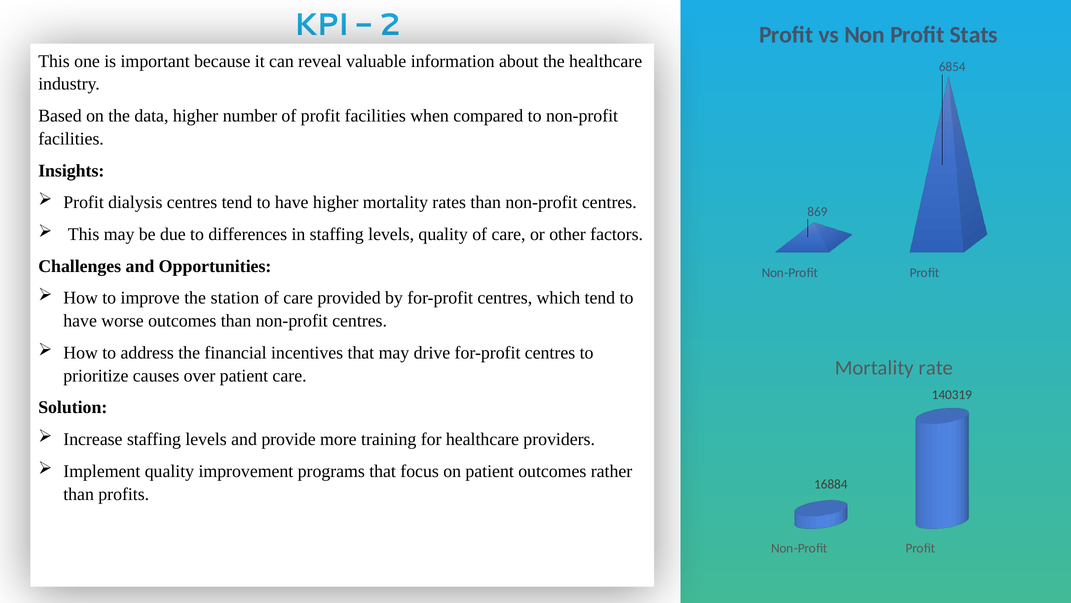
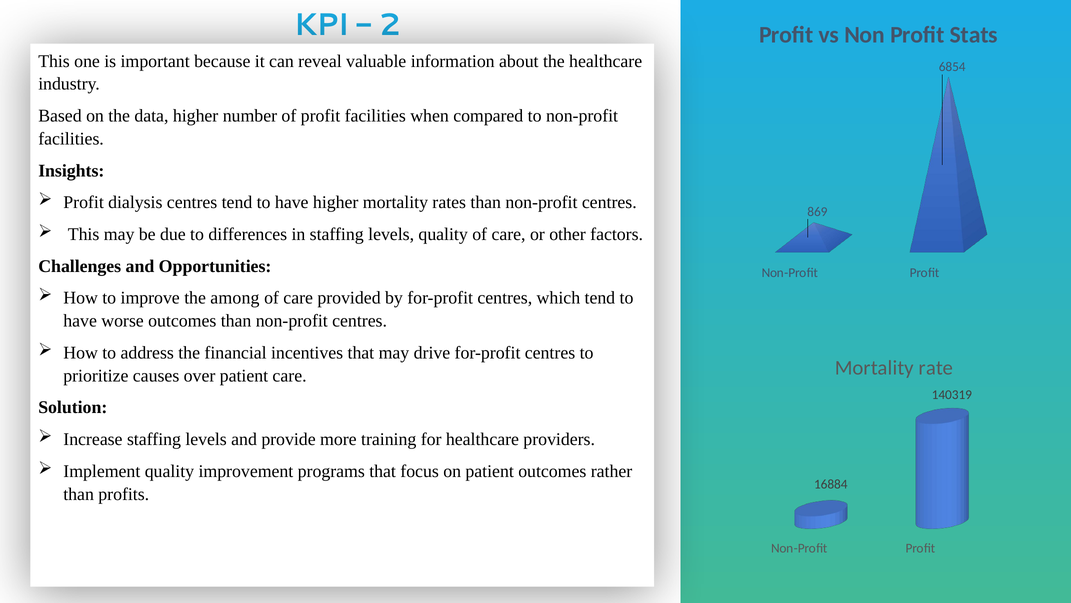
station: station -> among (235, 298)
